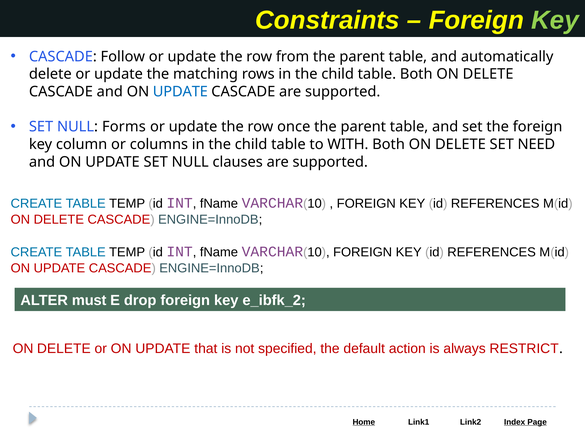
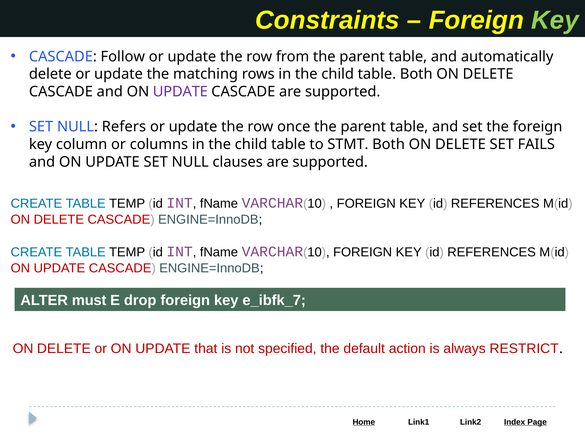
UPDATE colour: blue -> purple (180, 92)
Forms: Forms -> Refers (124, 127)
WITH: WITH -> STMT (348, 144)
NEED: NEED -> FAILS (536, 144)
e_ibfk_2: e_ibfk_2 -> e_ibfk_7 (274, 300)
